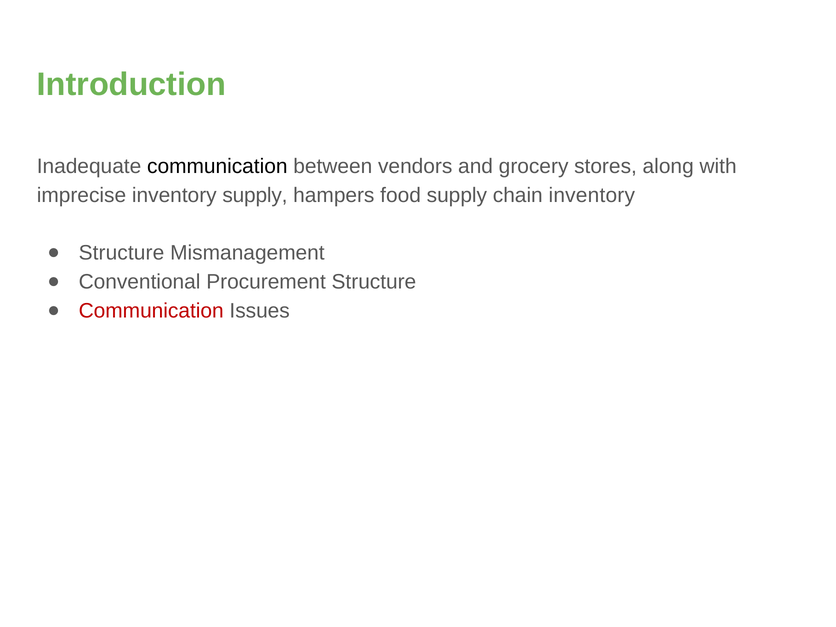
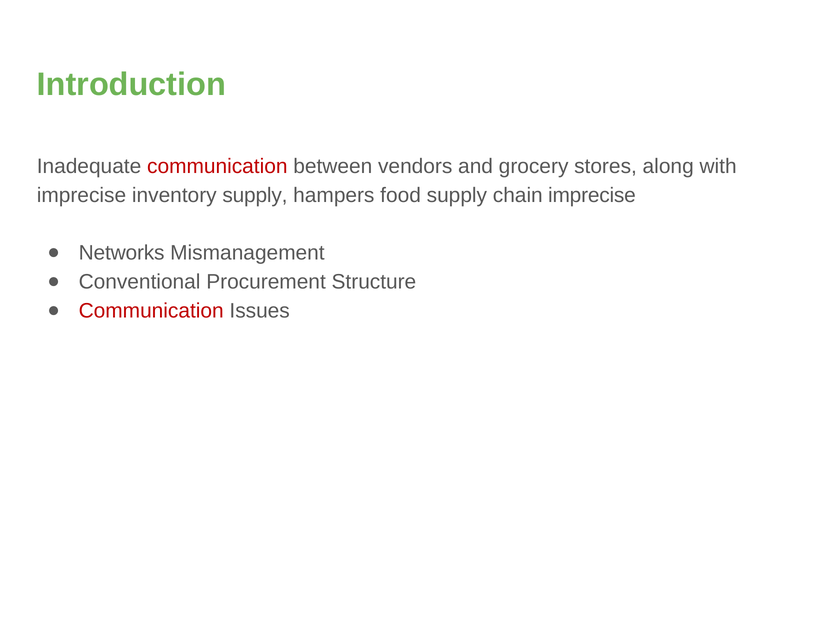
communication colour: black -> red (217, 167)
chain inventory: inventory -> imprecise (592, 195)
Structure: Structure -> Networks (122, 253)
